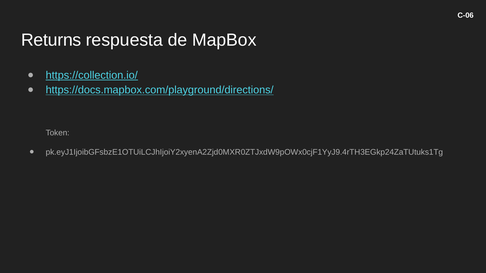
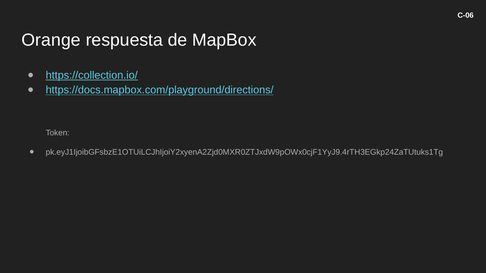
Returns: Returns -> Orange (51, 40)
